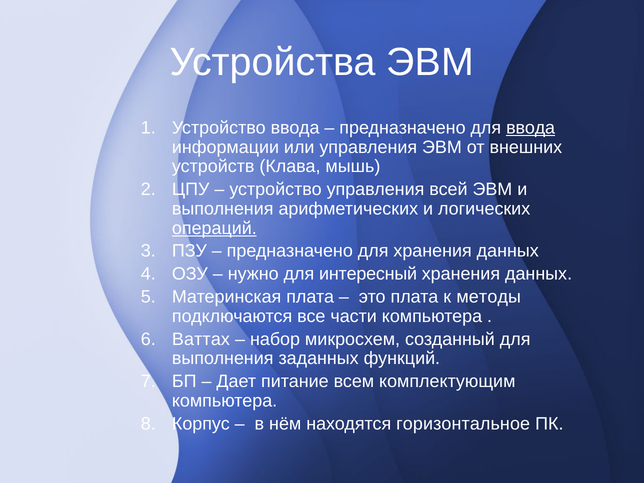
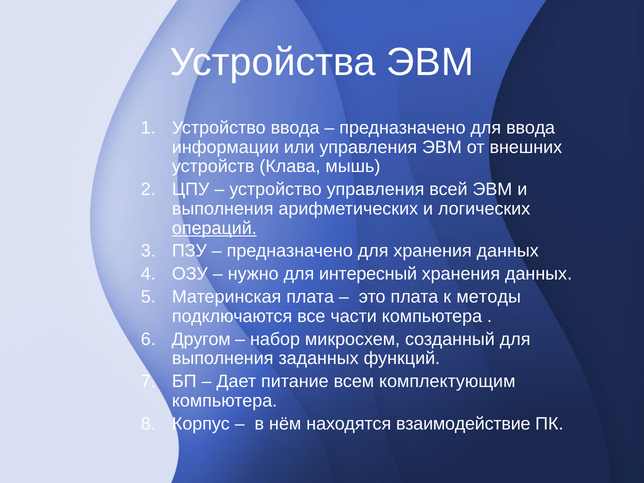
ввода underline: present -> none (531, 128)
Ваттах: Ваттах -> Другом (201, 339)
горизонтальное: горизонтальное -> взаимодействие (463, 424)
